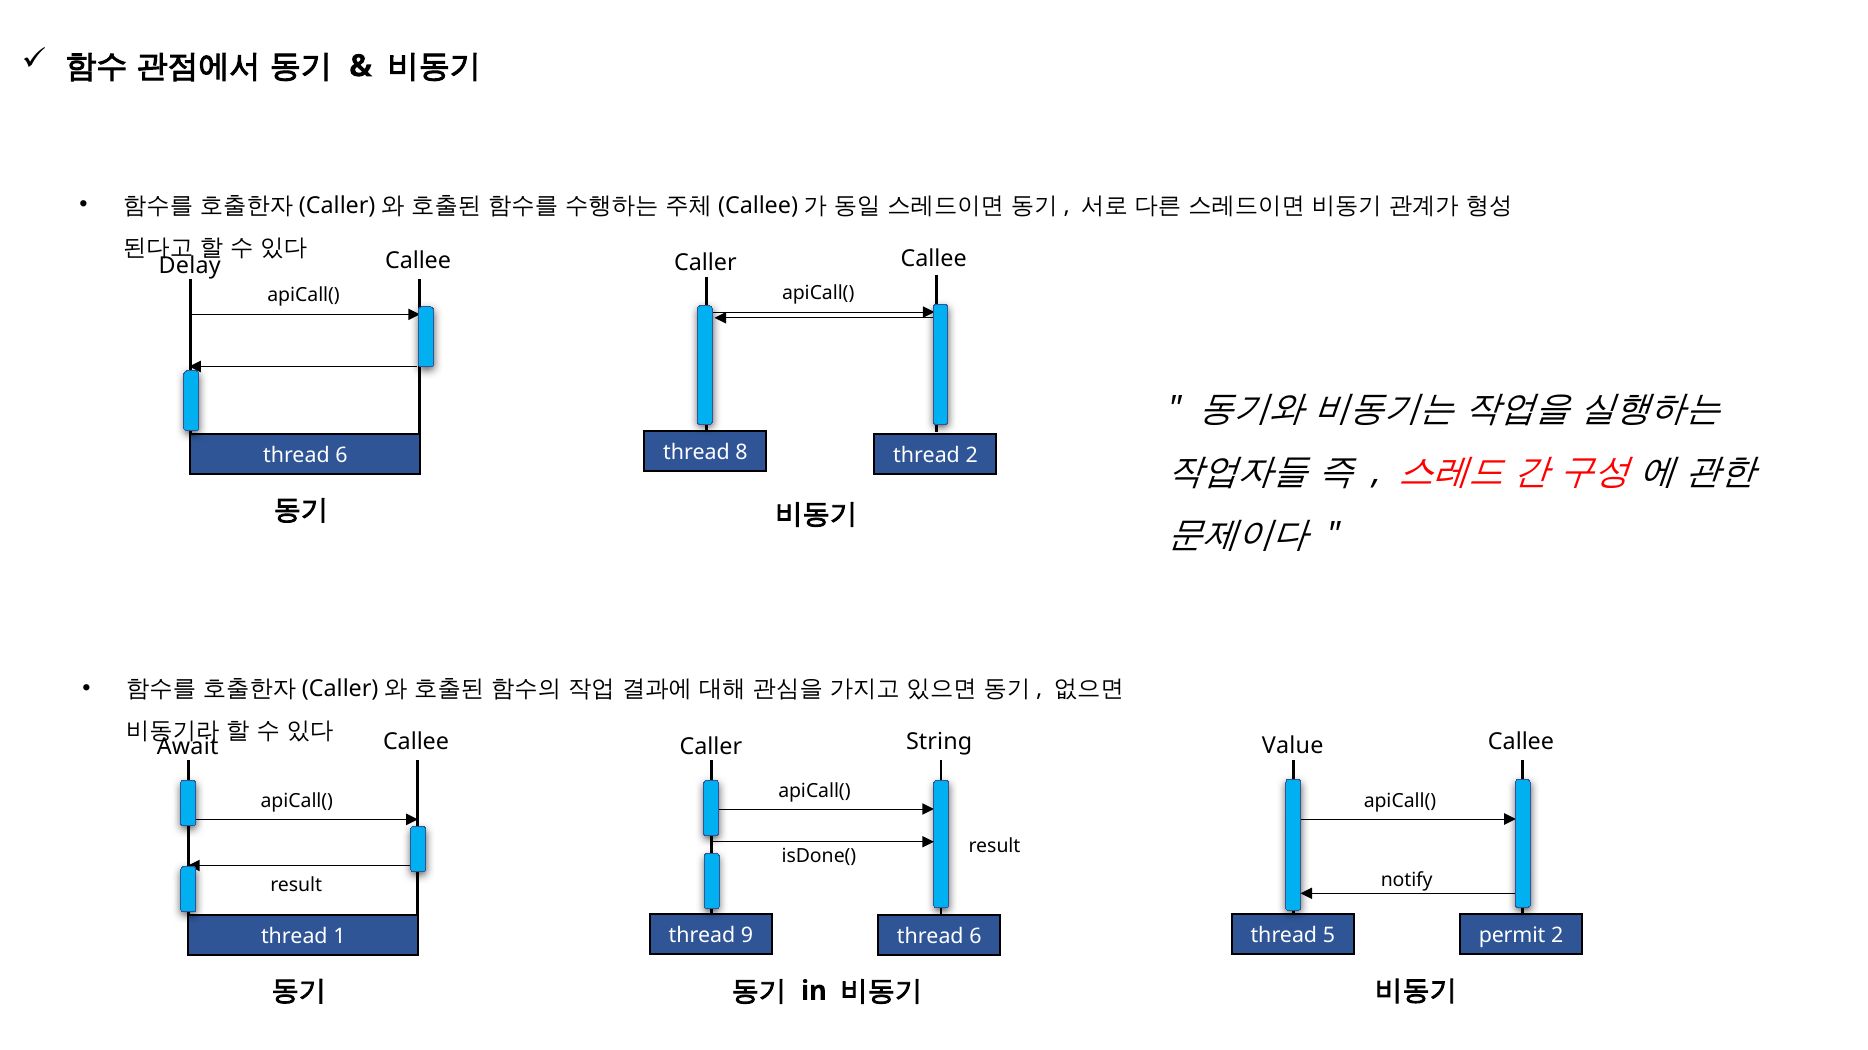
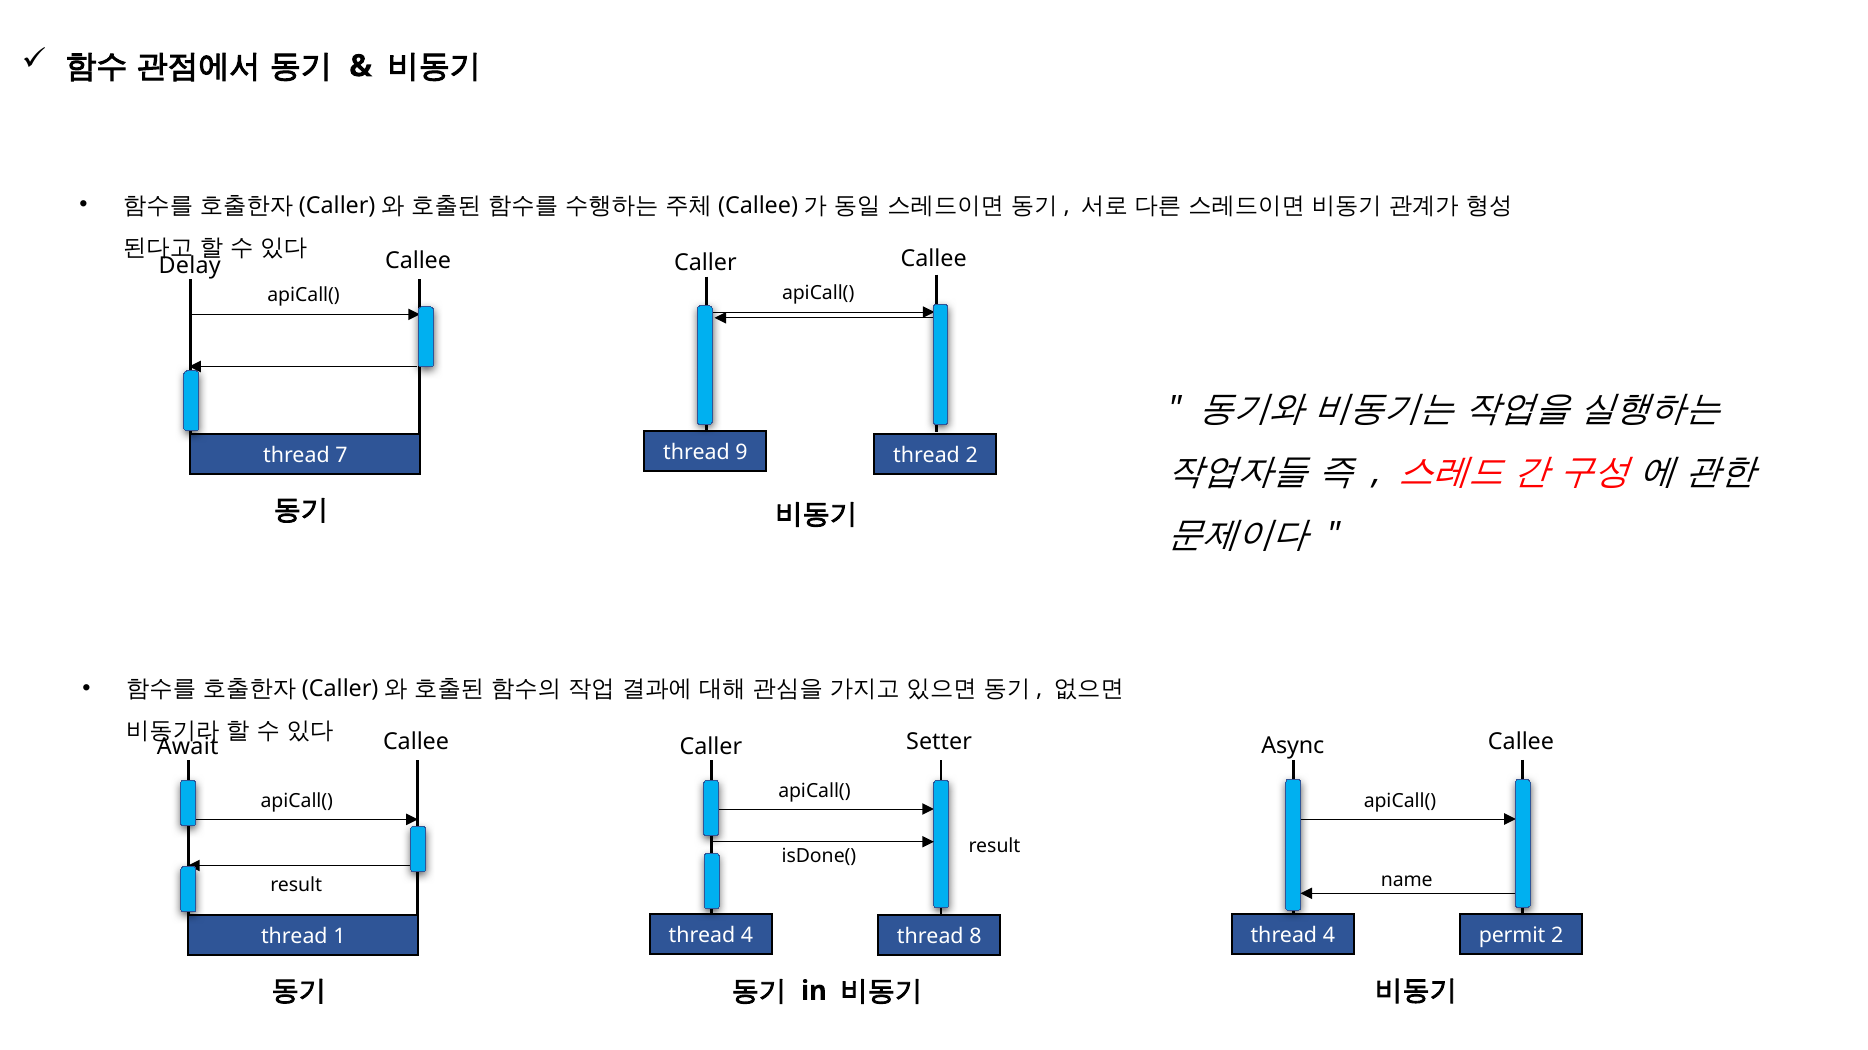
8: 8 -> 9 (742, 453)
6: 6 -> 7 (342, 456)
Value: Value -> Async (1293, 747)
String: String -> Setter (939, 743)
notify: notify -> name (1407, 881)
5: 5 -> 4 (1329, 936)
9: 9 -> 4 (747, 937)
6: 6 -> 8 (975, 937)
